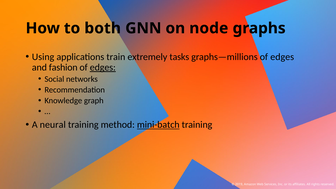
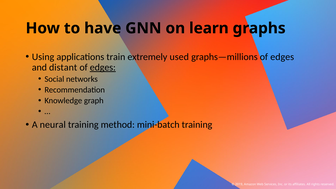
both: both -> have (103, 28)
node: node -> learn (209, 28)
tasks: tasks -> used (179, 57)
fashion: fashion -> distant (63, 67)
mini-batch underline: present -> none (158, 125)
